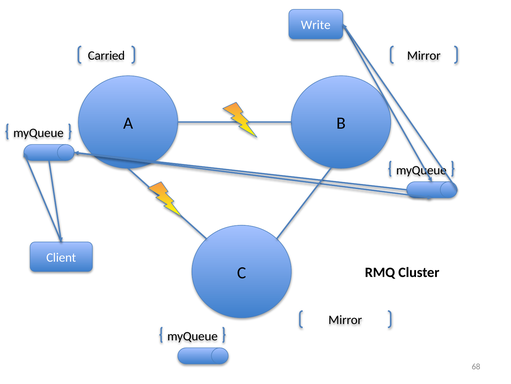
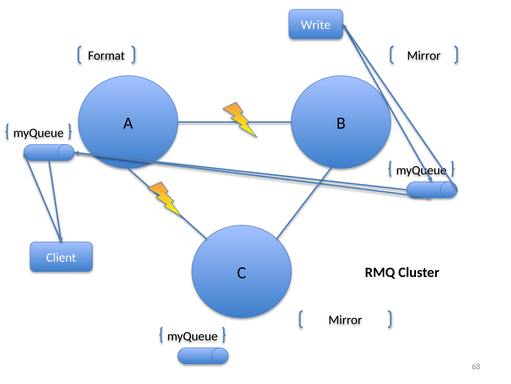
Carried: Carried -> Format (106, 55)
